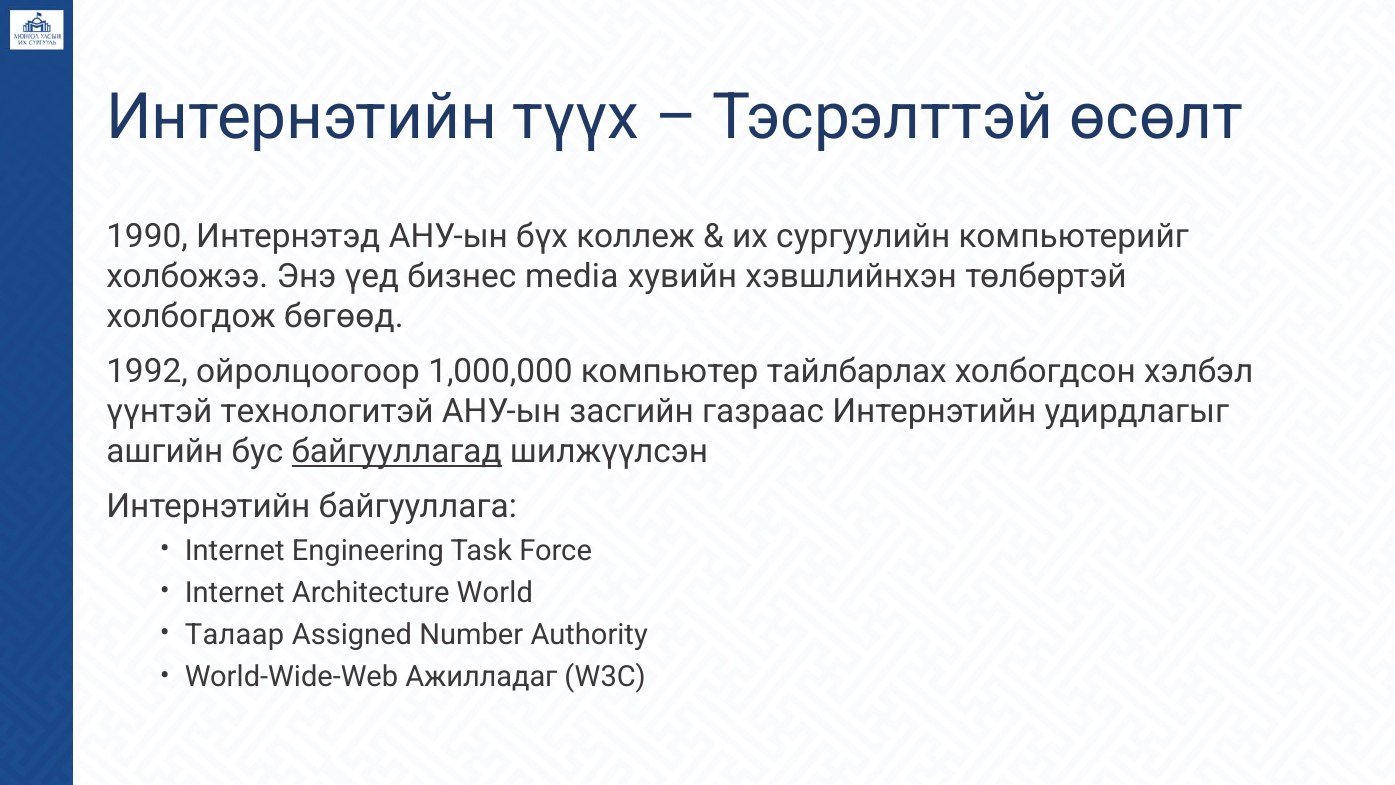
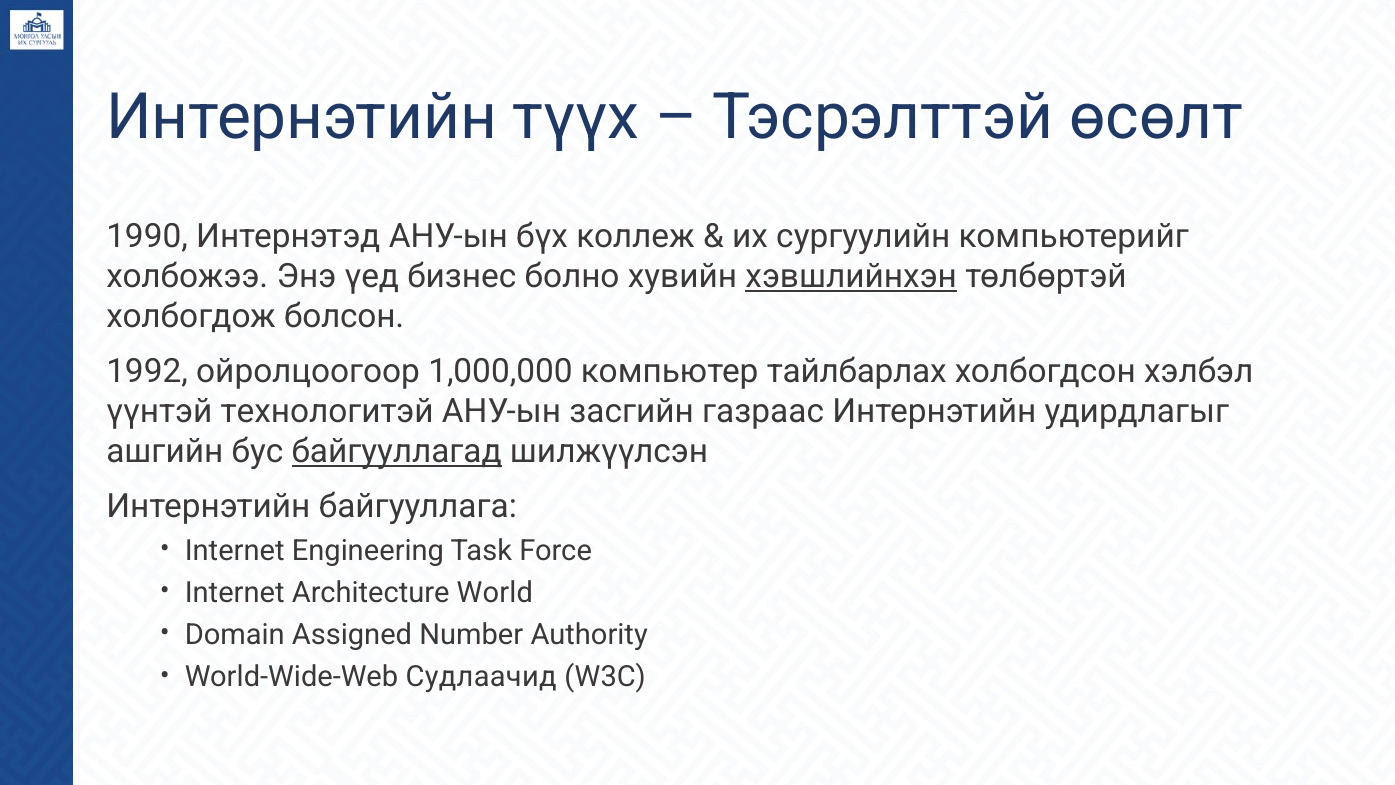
media: media -> болно (572, 277)
хэвшлийнхэн underline: none -> present (851, 277)
бөгөөд: бөгөөд -> болсон (344, 317)
Талаар: Талаар -> Domain (235, 635)
Ажилладаг: Ажилладаг -> Судлаачид (481, 677)
